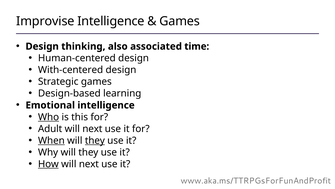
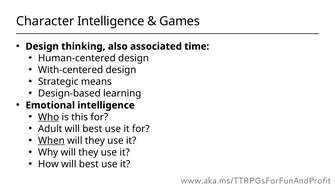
Improvise: Improvise -> Character (45, 21)
Strategic games: games -> means (96, 81)
next: next -> best (92, 128)
they underline: present -> none (95, 140)
How underline: present -> none (48, 164)
next: next -> best (89, 164)
